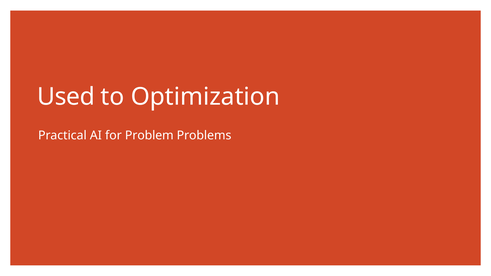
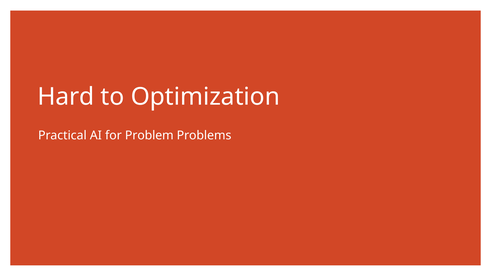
Used: Used -> Hard (66, 97)
